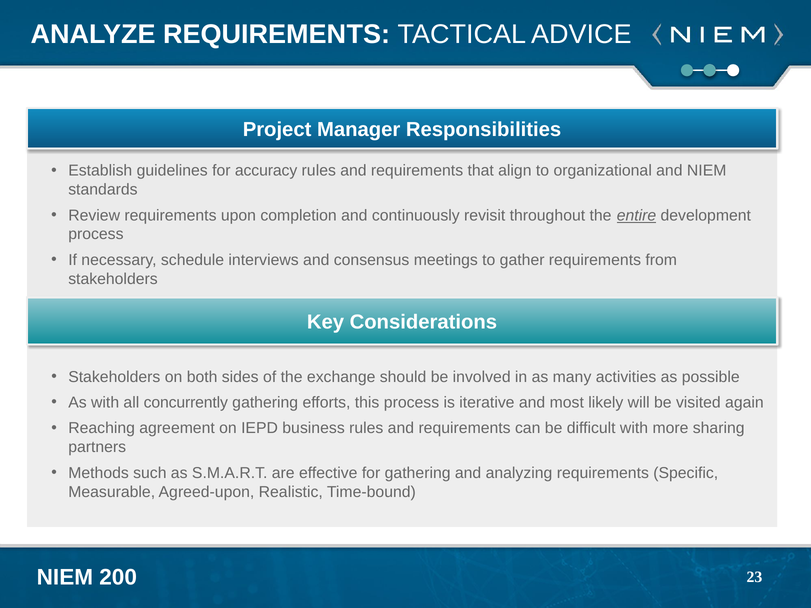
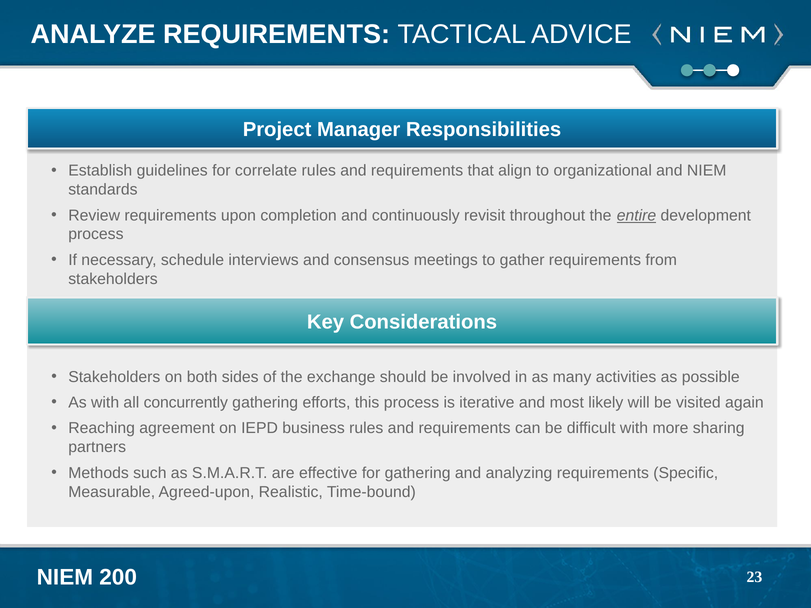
accuracy: accuracy -> correlate (266, 171)
